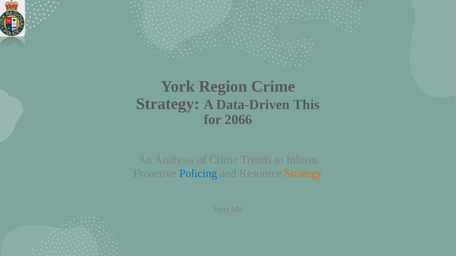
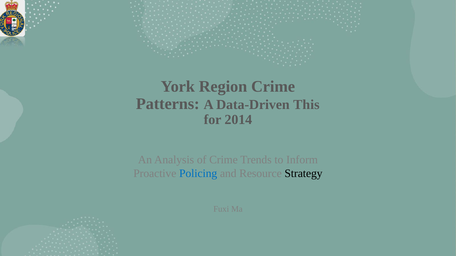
Strategy: Strategy -> Patterns (168, 104)
2066: 2066 -> 2014 (238, 120)
Strategy colour: orange -> black (304, 174)
